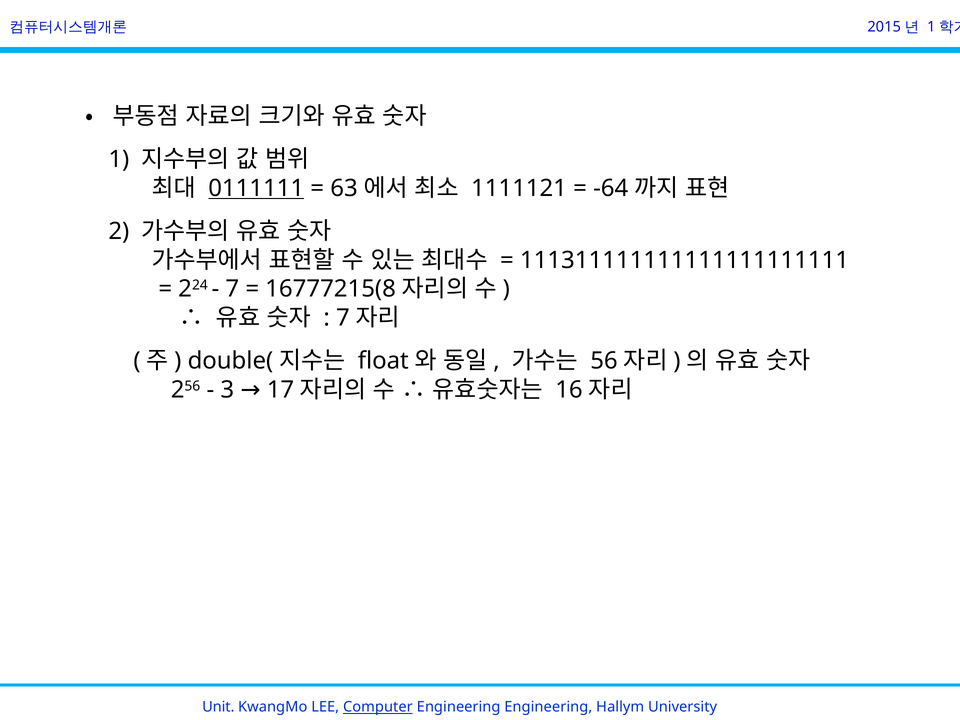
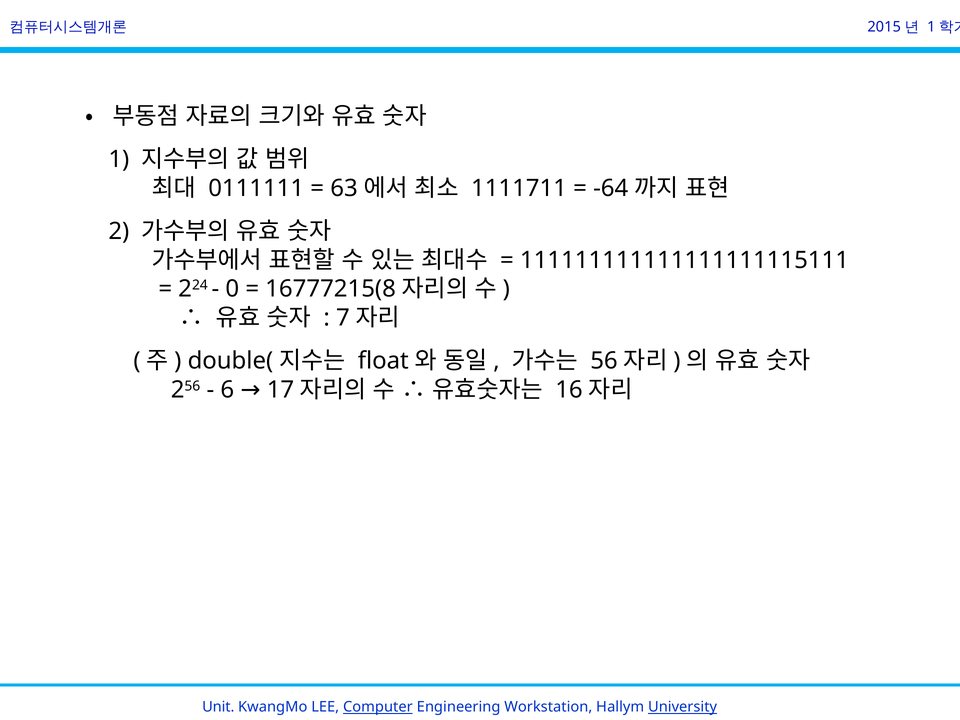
0111111 underline: present -> none (256, 188)
1111121: 1111121 -> 1111711 (519, 188)
111311111111111111111111: 111311111111111111111111 -> 111111111111111111115111 (684, 260)
7: 7 -> 0 (232, 289)
3: 3 -> 6 (227, 390)
Engineering Engineering: Engineering -> Workstation (548, 707)
University underline: none -> present (683, 707)
